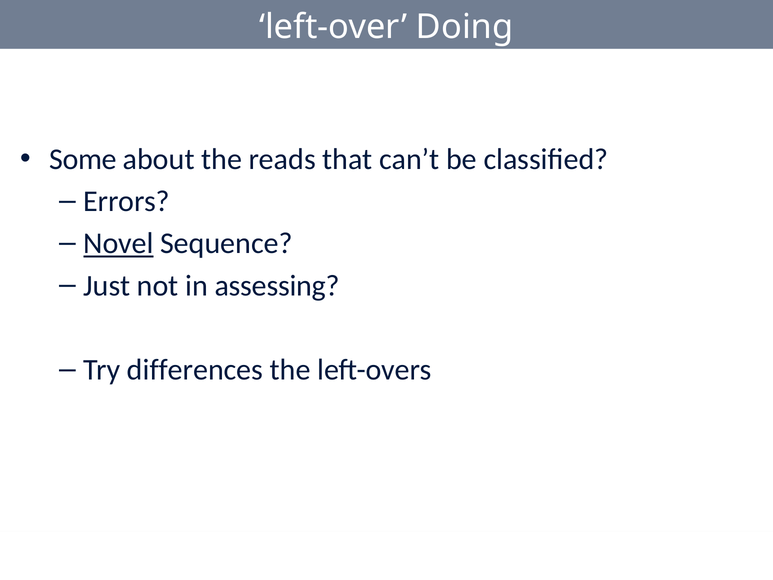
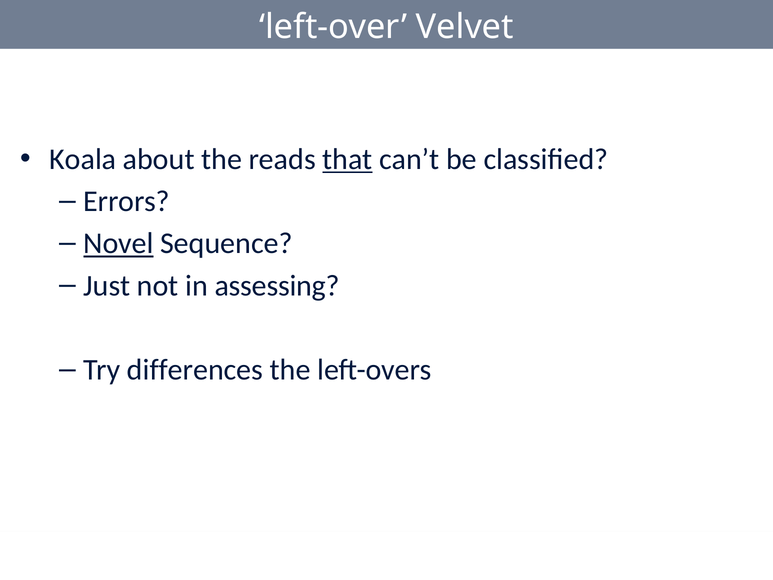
Doing: Doing -> Velvet (465, 27)
Some: Some -> Koala (83, 159)
that underline: none -> present (348, 159)
